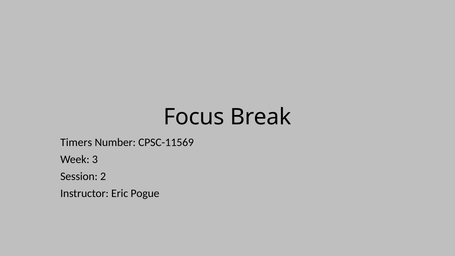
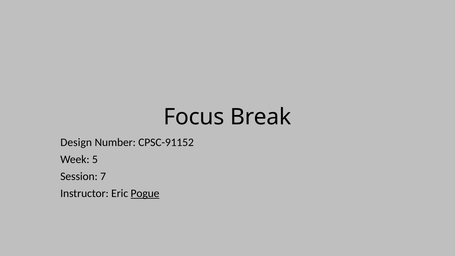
Timers: Timers -> Design (76, 142)
CPSC-11569: CPSC-11569 -> CPSC-91152 (166, 142)
3: 3 -> 5 (95, 159)
2: 2 -> 7 (103, 176)
Pogue underline: none -> present (145, 193)
